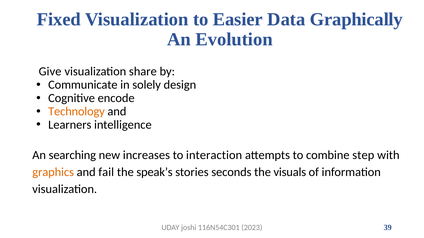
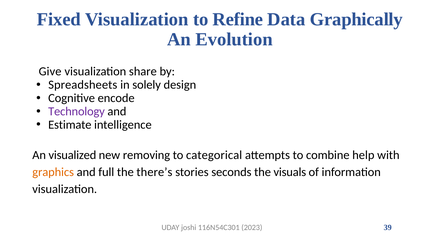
Easier: Easier -> Refine (238, 20)
Communicate: Communicate -> Spreadsheets (83, 85)
Technology colour: orange -> purple (77, 112)
Learners: Learners -> Estimate (70, 125)
searching: searching -> visualized (72, 156)
increases: increases -> removing (146, 156)
interaction: interaction -> categorical (214, 156)
step: step -> help (363, 156)
fail: fail -> full (106, 173)
speak’s: speak’s -> there’s (154, 173)
